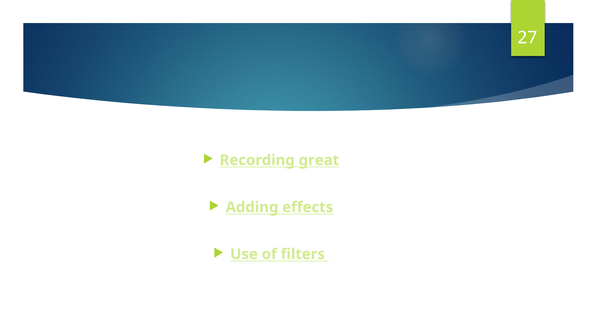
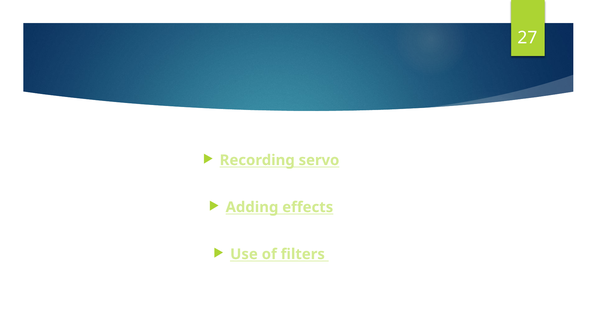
great: great -> servo (319, 160)
